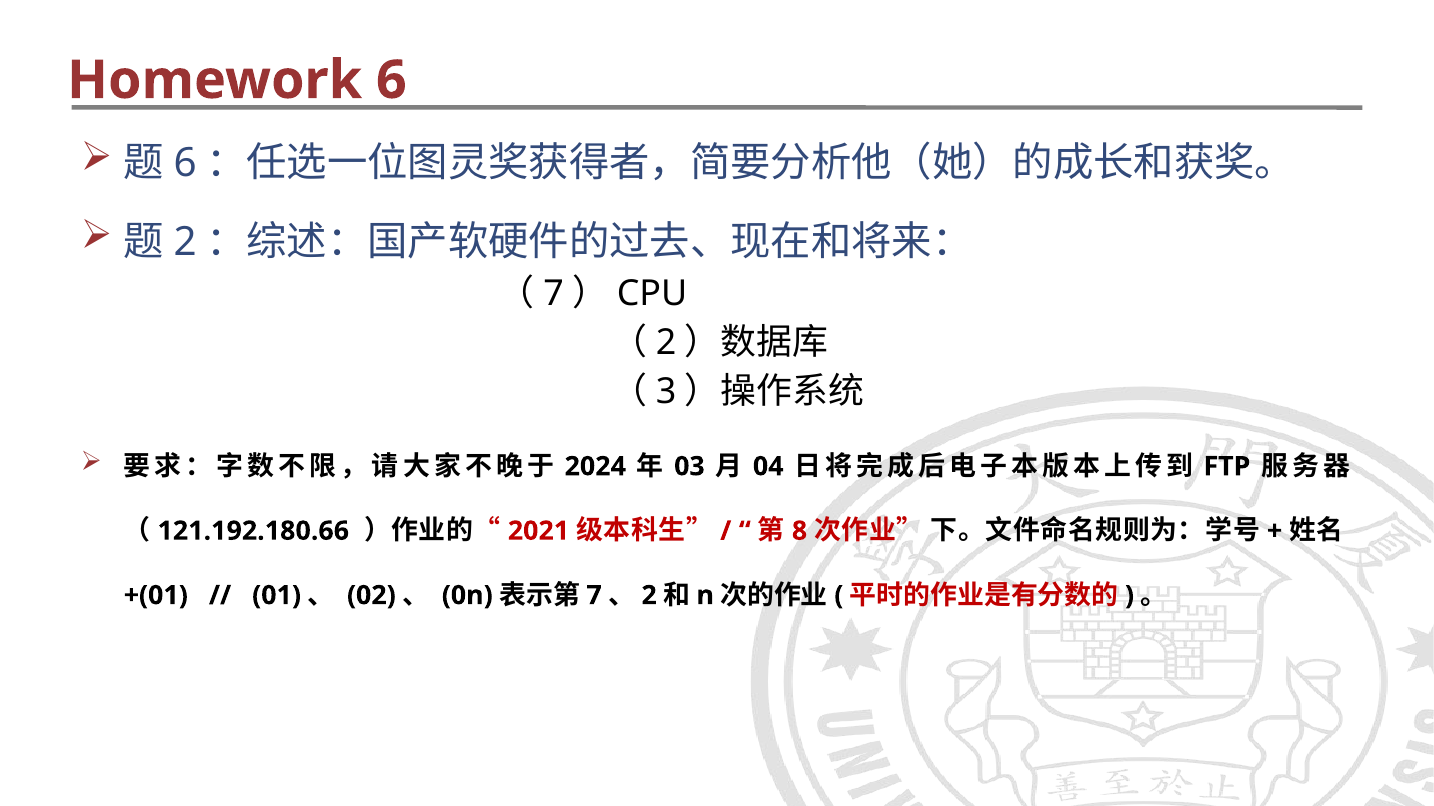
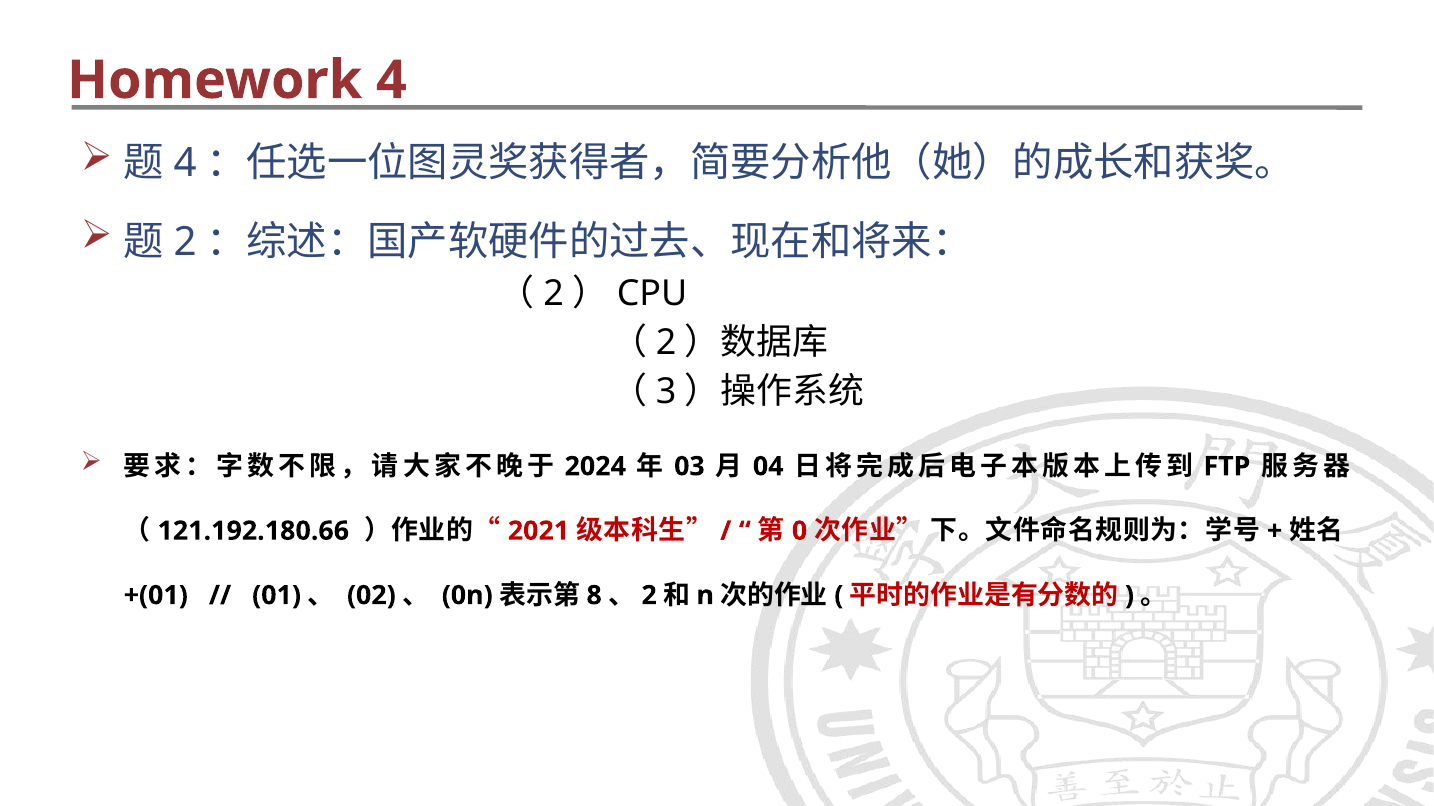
Homework 6: 6 -> 4 (391, 80)
6: 6 -> 4 (185, 164)
7: 7 -> 2 (554, 294)
8: 8 -> 0 (800, 531)
7: 7 -> 8 (594, 596)
